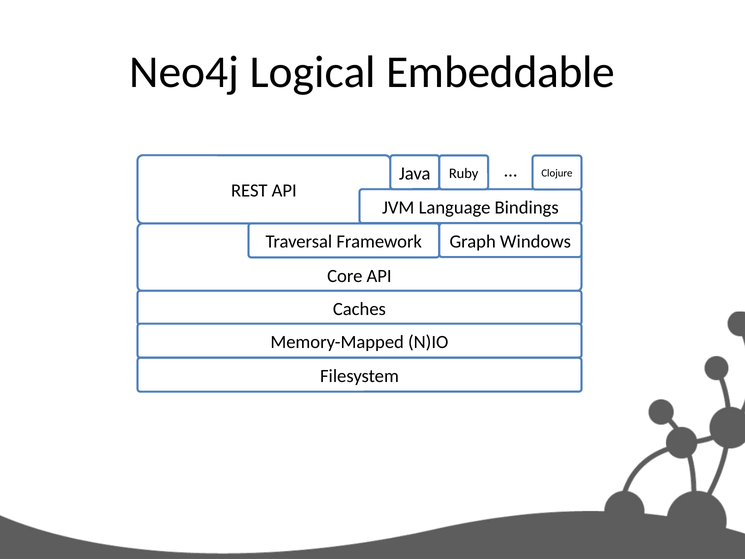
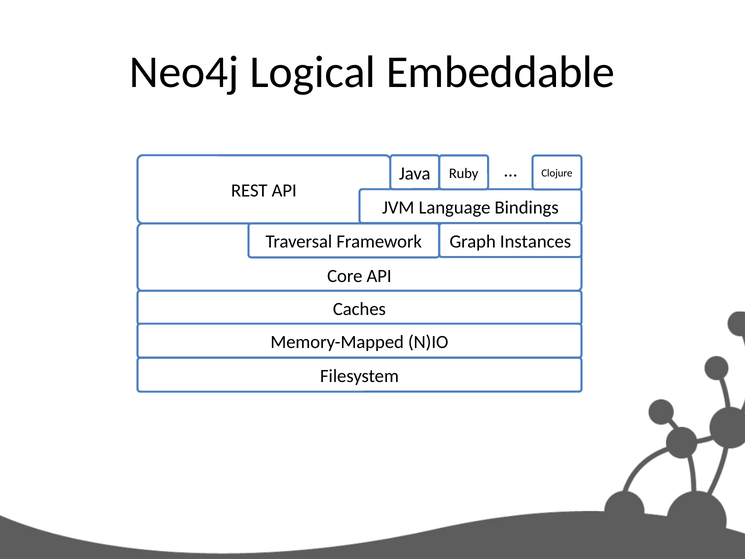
Windows: Windows -> Instances (536, 241)
